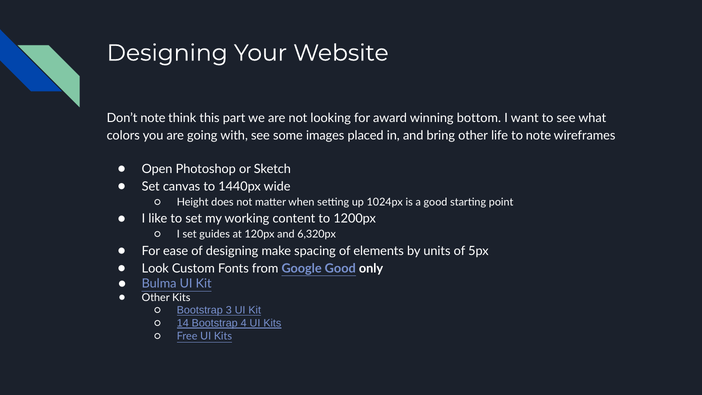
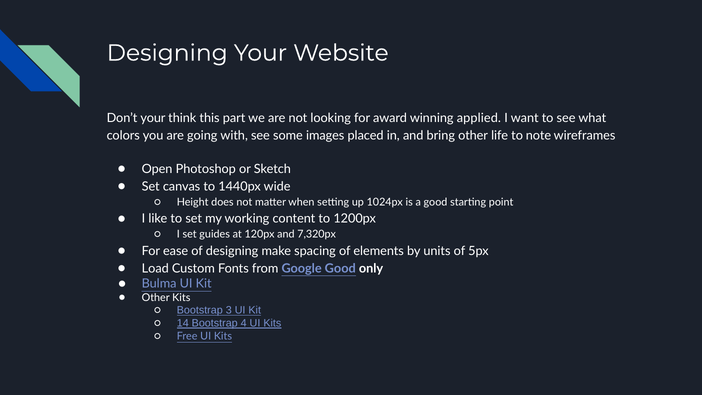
Don’t note: note -> your (153, 118)
bottom: bottom -> applied (479, 118)
6,320px: 6,320px -> 7,320px (317, 234)
Look: Look -> Load (155, 268)
